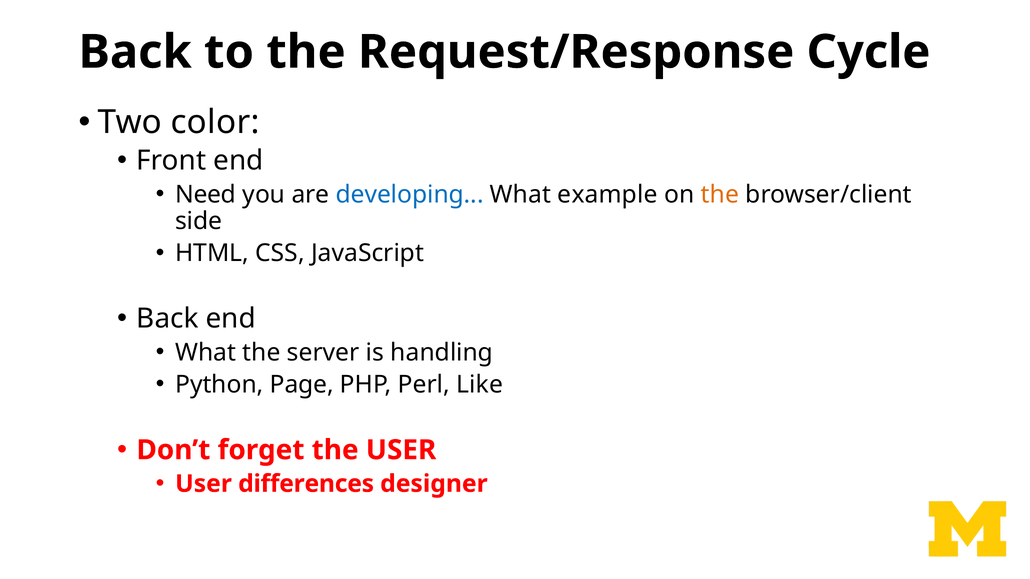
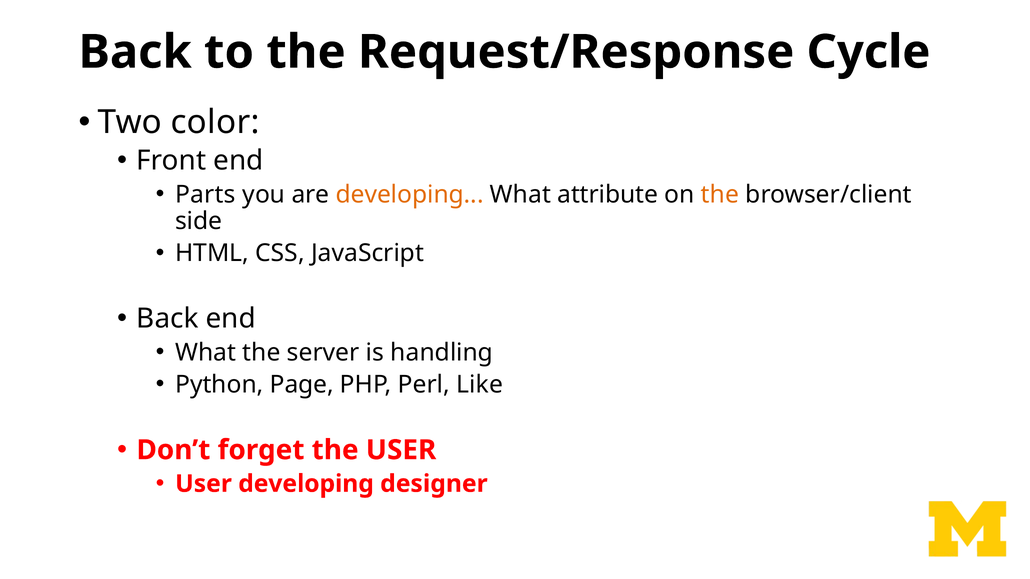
Need: Need -> Parts (205, 195)
developing colour: blue -> orange (410, 195)
example: example -> attribute (608, 195)
User differences: differences -> developing (306, 484)
